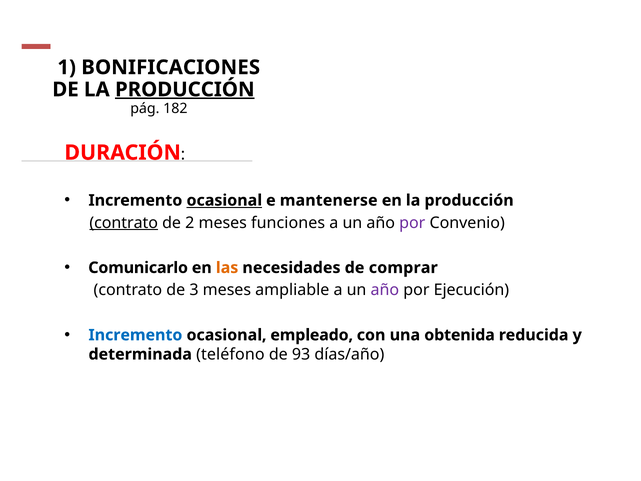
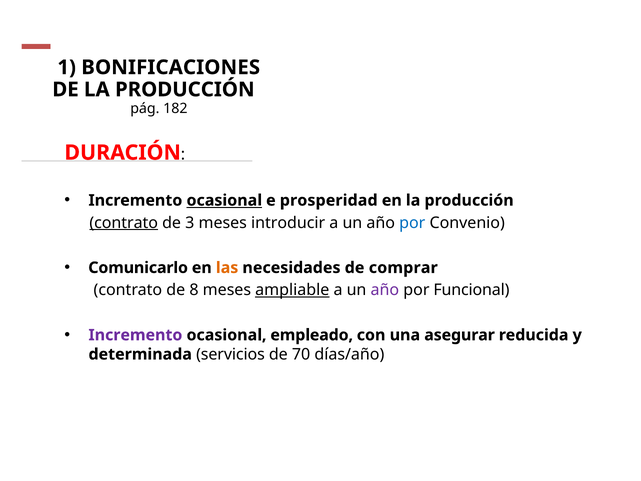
PRODUCCIÓN underline: present -> none (185, 89)
mantenerse: mantenerse -> prosperidad (329, 200)
2: 2 -> 3 (190, 223)
funciones: funciones -> introducir (288, 223)
por colour: purple -> blue (412, 223)
3: 3 -> 8 (194, 290)
ampliable underline: none -> present (292, 290)
Ejecución: Ejecución -> Funcional (471, 290)
Incremento colour: blue -> purple (135, 335)
obtenida: obtenida -> asegurar (460, 335)
teléfono: teléfono -> servicios (230, 354)
93: 93 -> 70 (301, 354)
